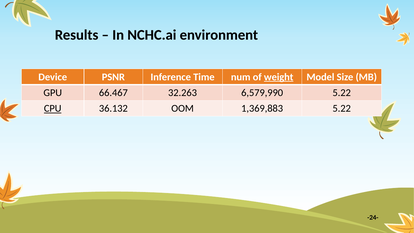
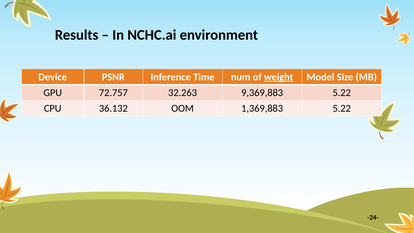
66.467: 66.467 -> 72.757 (113, 93)
6,579,990: 6,579,990 -> 9,369,883 (262, 93)
CPU underline: present -> none (53, 108)
